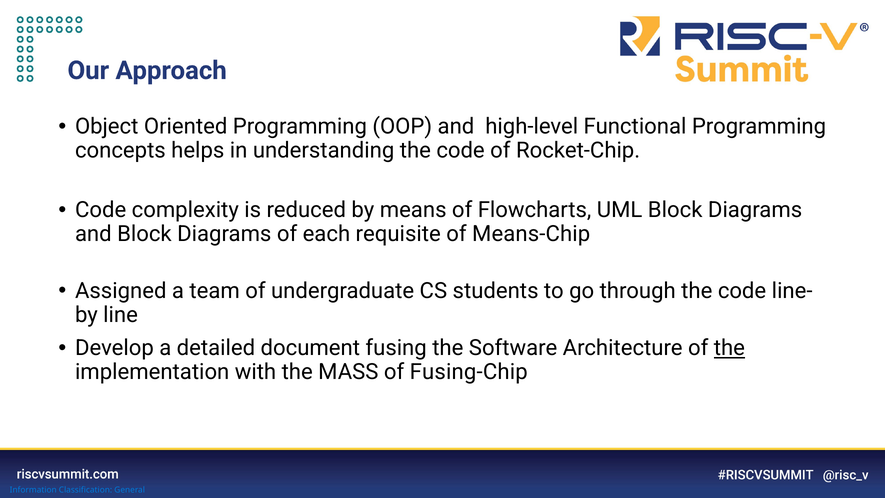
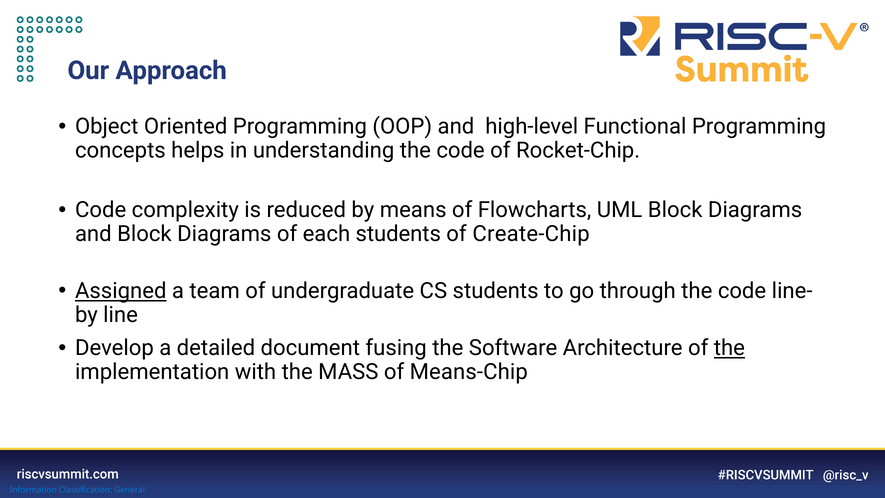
each requisite: requisite -> students (398, 234)
Means-Chip: Means-Chip -> Create-Chip (531, 234)
Assigned underline: none -> present (121, 291)
Fusing-Chip: Fusing-Chip -> Means-Chip (469, 372)
